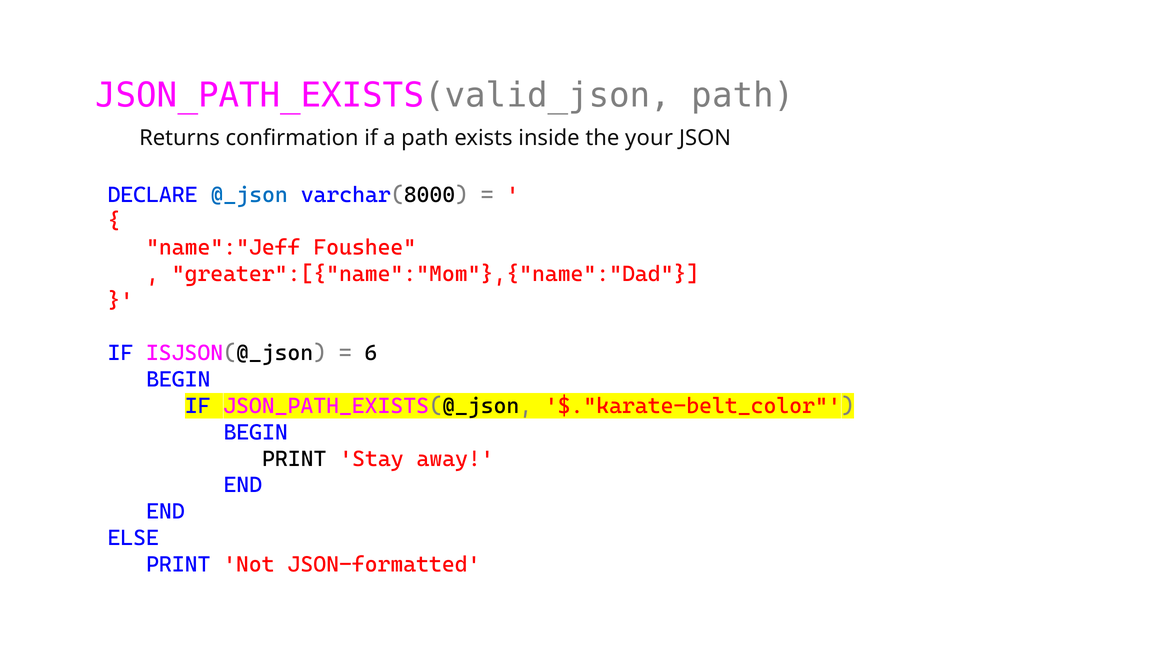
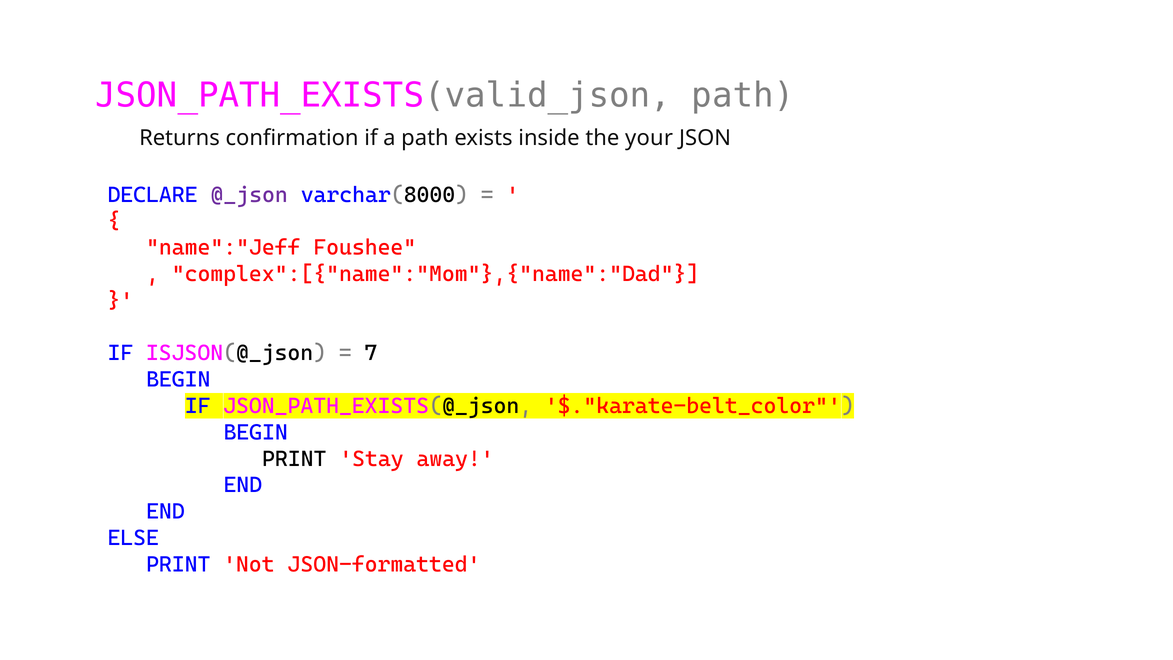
@_json colour: blue -> purple (249, 195)
greater":[{"name":"Mom"},{"name":"Dad: greater":[{"name":"Mom"},{"name":"Dad -> complex":[{"name":"Mom"},{"name":"Dad (436, 274)
6: 6 -> 7 (371, 353)
